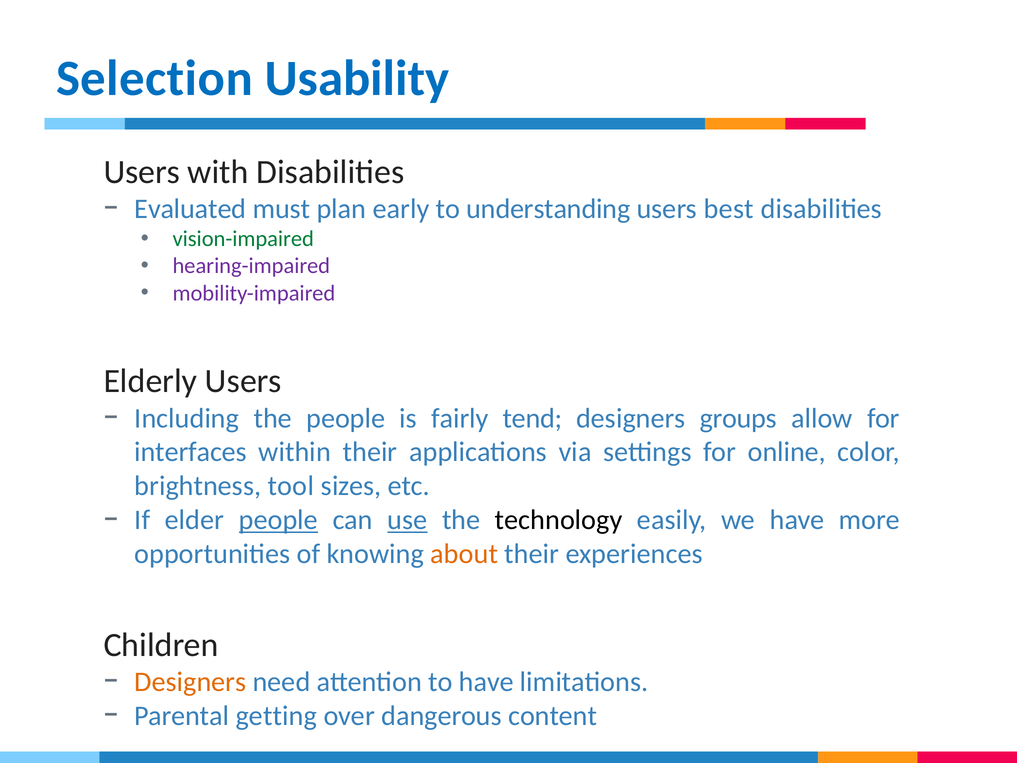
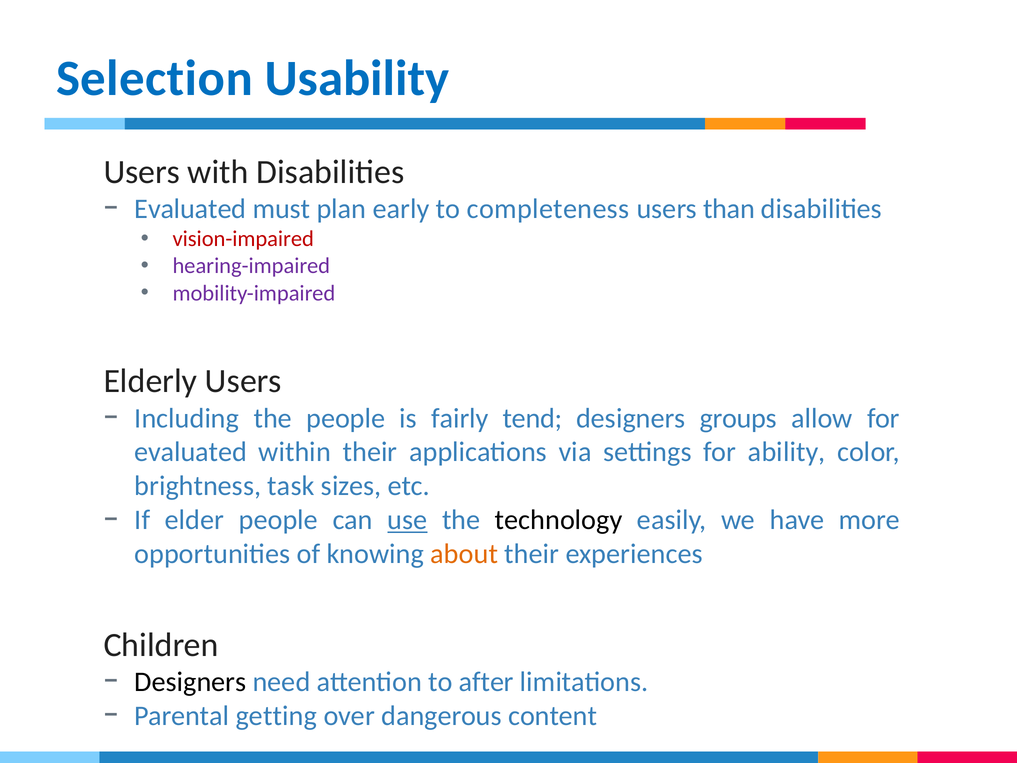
understanding: understanding -> completeness (548, 209)
best: best -> than (729, 209)
vision-impaired colour: green -> red (243, 239)
interfaces: interfaces -> evaluated (191, 452)
online: online -> ability (787, 452)
tool: tool -> task (291, 486)
people underline: present -> none (278, 520)
Designers colour: orange -> black (190, 682)
to have: have -> after (486, 682)
